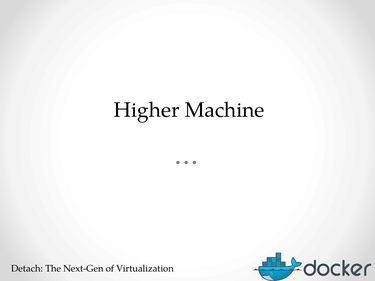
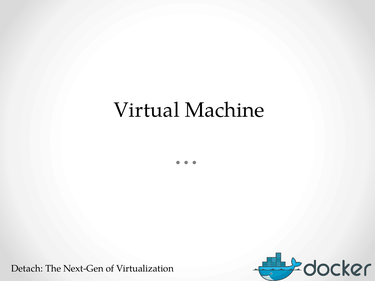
Higher: Higher -> Virtual (147, 110)
